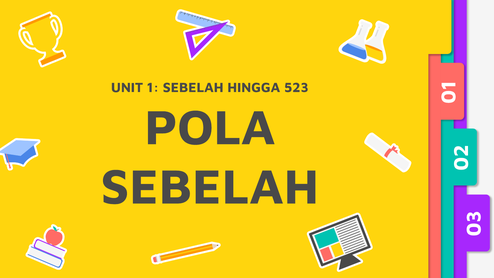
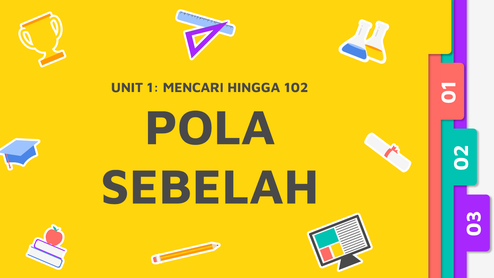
1 SEBELAH: SEBELAH -> MENCARI (193, 88)
523: 523 -> 102 (296, 88)
